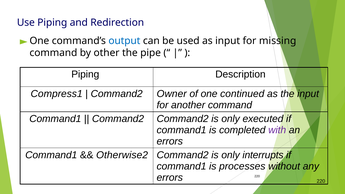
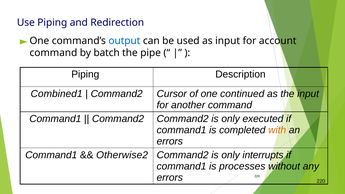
missing: missing -> account (278, 41)
other: other -> batch (107, 53)
Compress1: Compress1 -> Combined1 (57, 94)
Owner: Owner -> Cursor (172, 94)
with colour: purple -> orange (277, 130)
